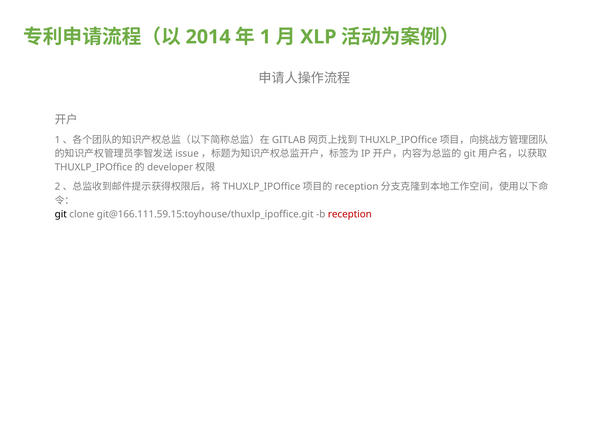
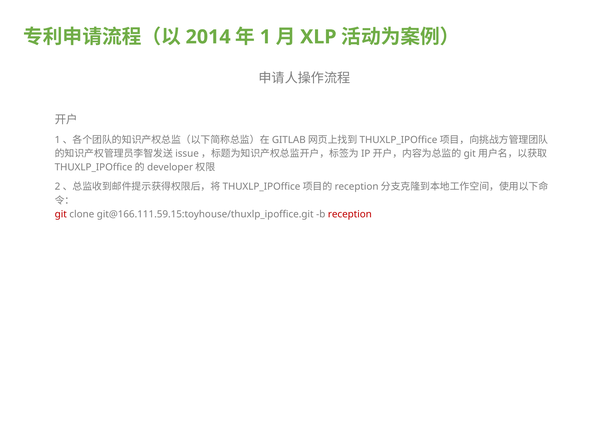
git colour: black -> red (61, 214)
